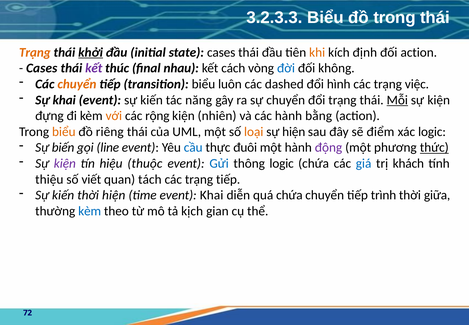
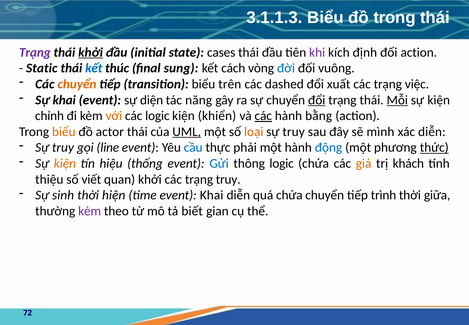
3.2.3.3: 3.2.3.3 -> 3.1.1.3 (275, 17)
Trạng colour: orange -> purple (35, 52)
khi colour: orange -> purple (317, 52)
Cases: Cases -> Static (42, 68)
kết colour: purple -> blue (94, 68)
nhau: nhau -> sung (181, 68)
không: không -> vuông (336, 68)
luôn: luôn -> trên (230, 84)
hình: hình -> xuất (339, 84)
event sự kiến: kiến -> diện (152, 100)
đổi underline: none -> present (317, 100)
đựng: đựng -> chỉnh (50, 116)
các rộng: rộng -> logic (157, 116)
nhiên: nhiên -> khiển (217, 116)
các underline: none -> present (263, 116)
riêng: riêng -> actor (110, 132)
UML underline: none -> present (187, 132)
hiện: hiện -> truy (294, 132)
điểm: điểm -> mình (380, 132)
xác logic: logic -> diễn (432, 132)
biến: biến -> truy (63, 147)
đuôi: đuôi -> phải (245, 147)
động colour: purple -> blue (328, 147)
kiện colour: purple -> orange (65, 163)
thuộc: thuộc -> thống (145, 163)
giá colour: blue -> orange (364, 163)
quan tách: tách -> khởi (150, 179)
trạng tiếp: tiếp -> truy (228, 179)
kiến: kiến -> sinh (63, 195)
kèm colour: blue -> purple (90, 211)
kịch: kịch -> biết (192, 211)
